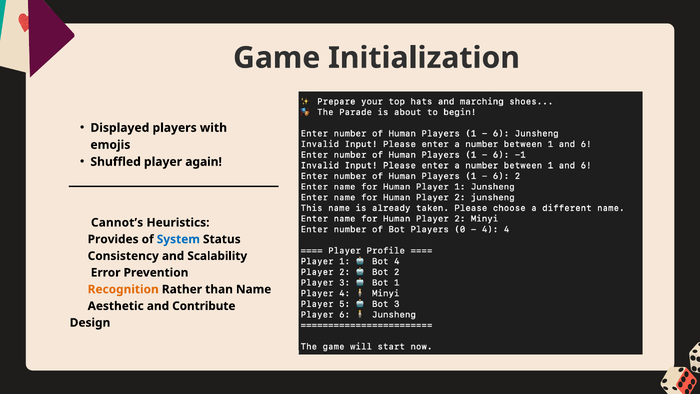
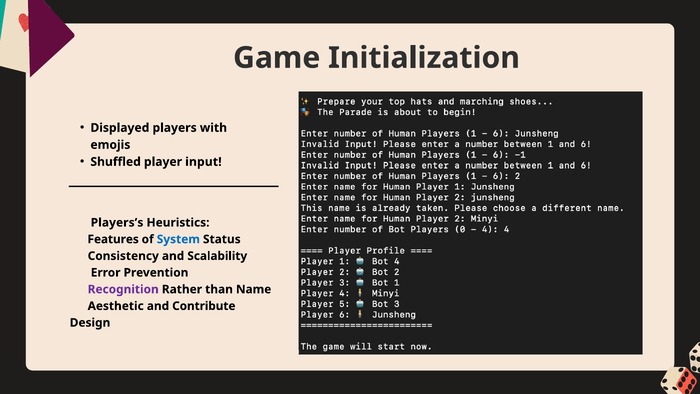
again: again -> input (203, 162)
Cannot’s: Cannot’s -> Players’s (117, 222)
Provides: Provides -> Features (113, 239)
Recognition colour: orange -> purple (123, 289)
